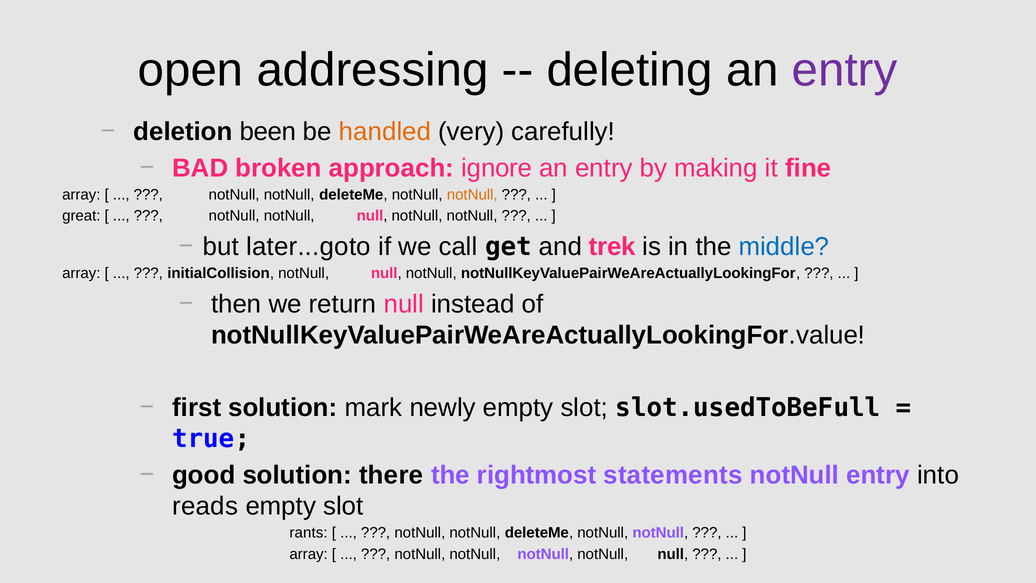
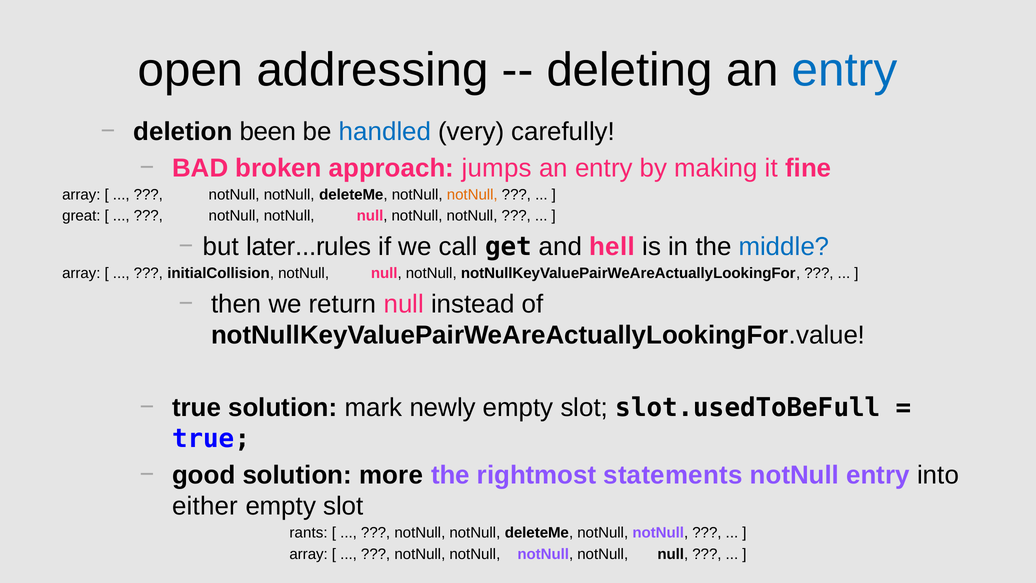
entry colour: purple -> blue (845, 70)
handled colour: orange -> blue (385, 132)
ignore: ignore -> jumps (497, 168)
later...goto: later...goto -> later...rules (309, 246)
trek: trek -> hell (612, 246)
first: first -> true (197, 407)
there: there -> more (391, 475)
reads: reads -> either (205, 506)
